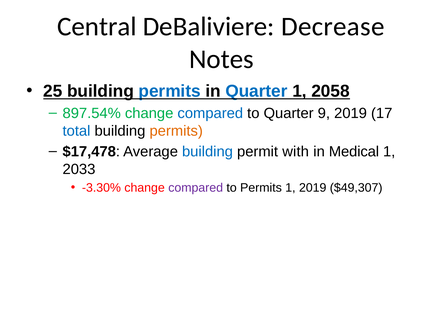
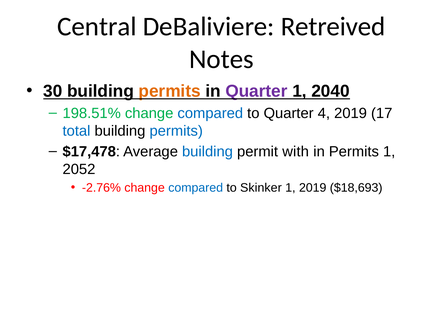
Decrease: Decrease -> Retreived (333, 27)
25: 25 -> 30 (53, 91)
permits colour: blue -> orange (170, 91)
Quarter colour: blue -> purple (257, 91)
2058: 2058 -> 2040 (331, 91)
897.54%: 897.54% -> 198.51% (92, 113)
9: 9 -> 4 (324, 113)
permits colour: orange -> blue (176, 131)
in Medical: Medical -> Permits (354, 152)
2033: 2033 -> 2052 (79, 169)
-3.30%: -3.30% -> -2.76% (101, 188)
compared colour: purple -> blue (196, 188)
to Permits: Permits -> Skinker (261, 188)
$49,307: $49,307 -> $18,693 (356, 188)
